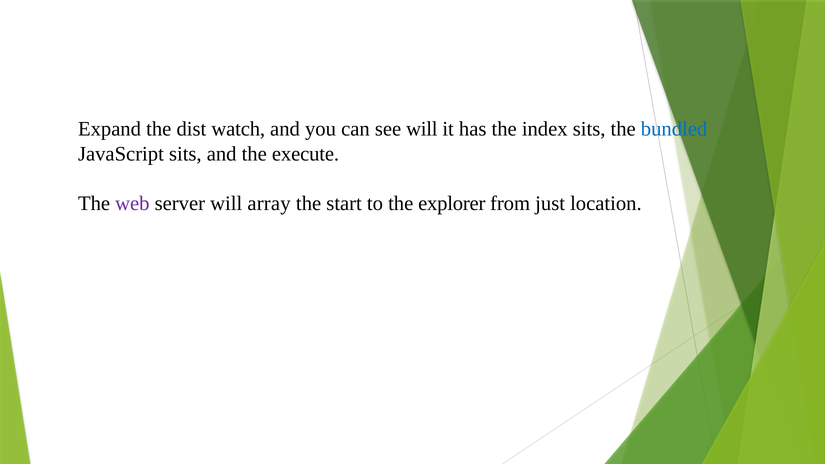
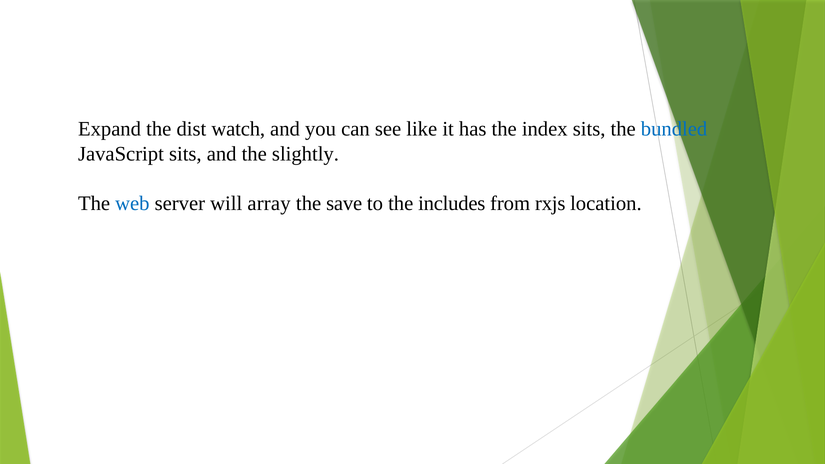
see will: will -> like (422, 129)
execute: execute -> slightly (305, 154)
web colour: purple -> blue (132, 203)
start: start -> save (344, 203)
explorer: explorer -> includes (452, 203)
just: just -> rxjs (550, 203)
